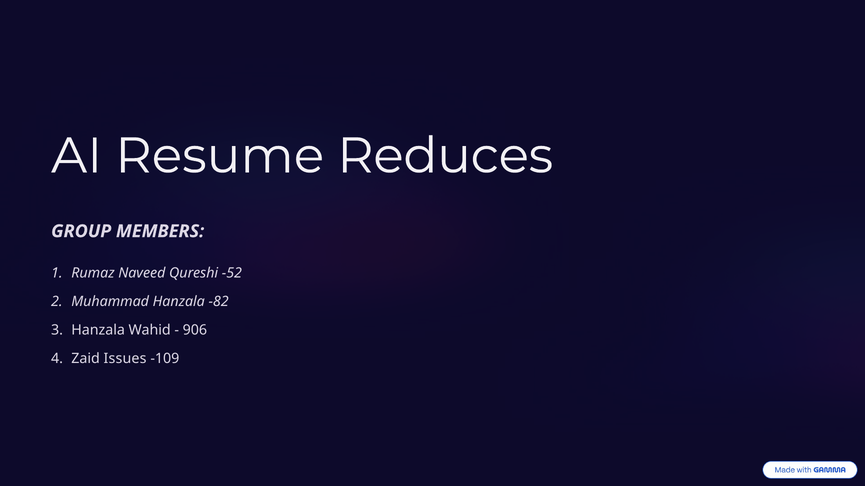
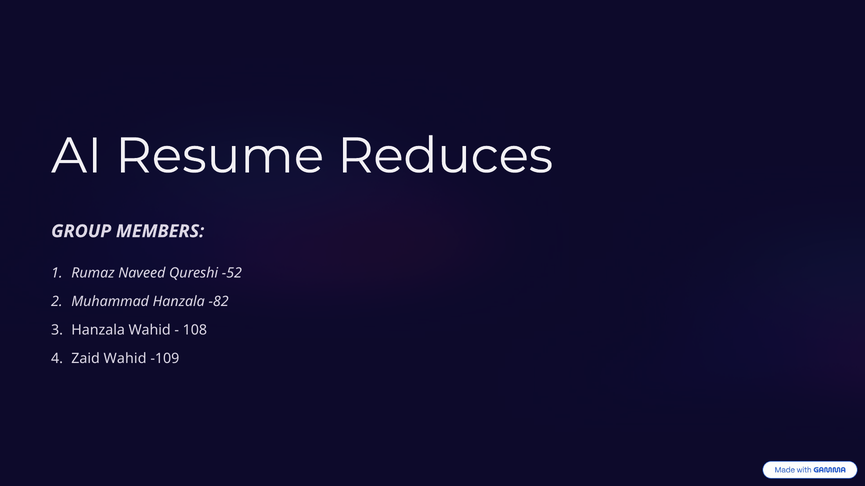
906: 906 -> 108 (195, 330)
Zaid Issues: Issues -> Wahid (125, 359)
